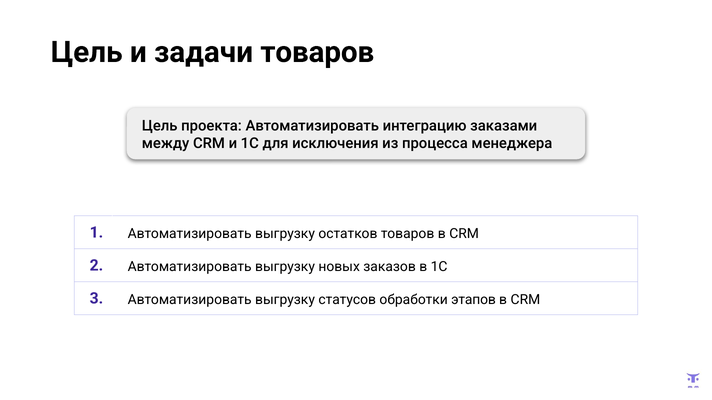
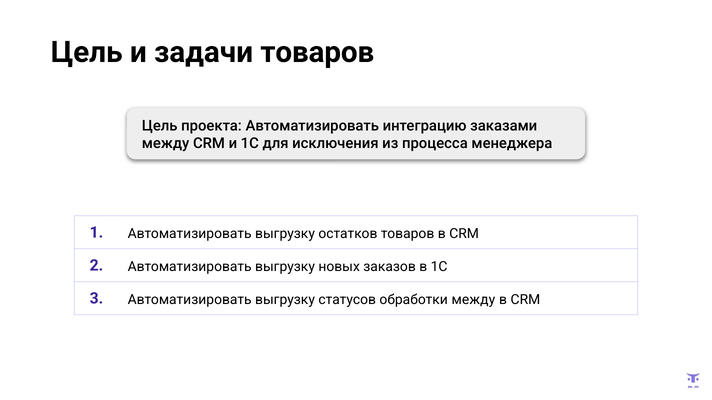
обработки этапов: этапов -> между (473, 300)
